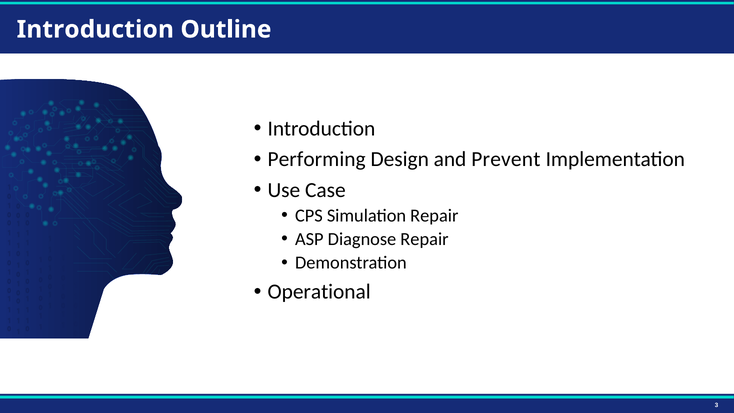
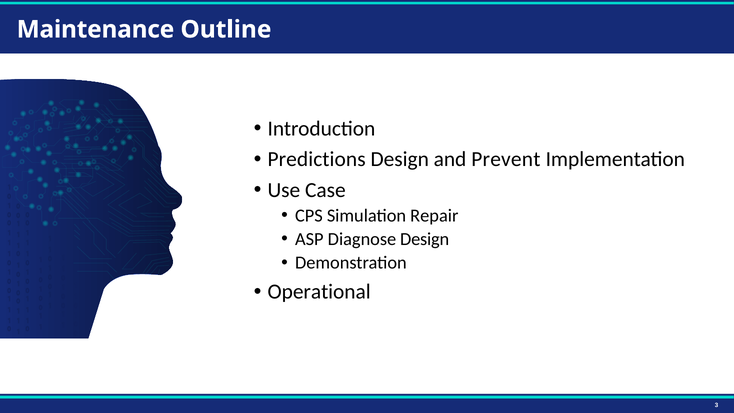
Introduction: Introduction -> Maintenance (95, 29)
Performing: Performing -> Predictions (317, 159)
Diagnose Repair: Repair -> Design (425, 239)
